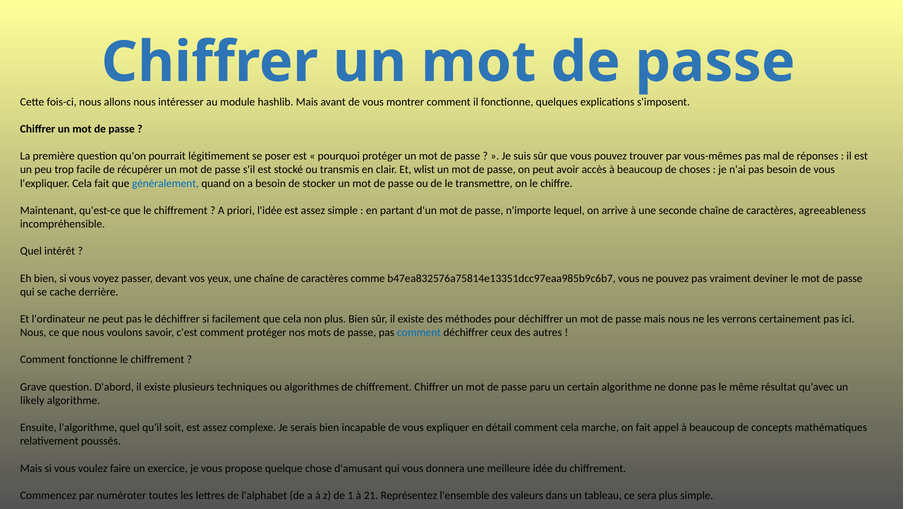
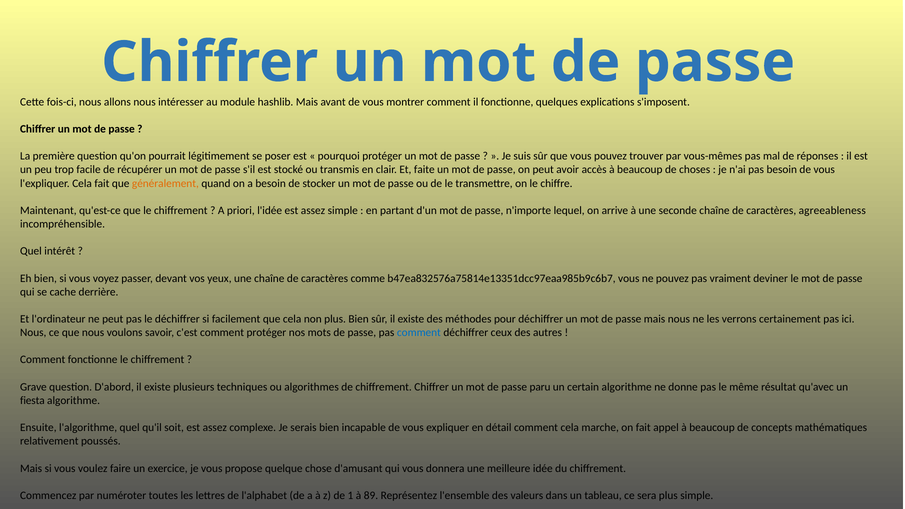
wlist: wlist -> faite (424, 170)
généralement colour: blue -> orange (165, 183)
likely: likely -> fiesta (32, 401)
21: 21 -> 89 (371, 496)
